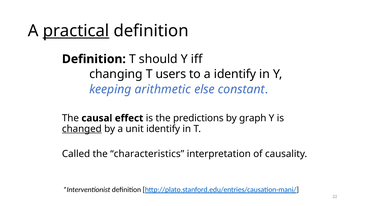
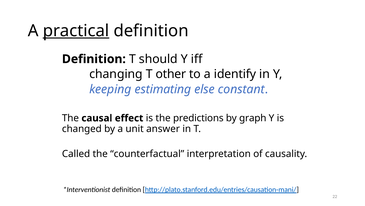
users: users -> other (171, 74)
arithmetic: arithmetic -> estimating (163, 89)
changed underline: present -> none (82, 128)
unit identify: identify -> answer (163, 128)
characteristics: characteristics -> counterfactual (147, 153)
